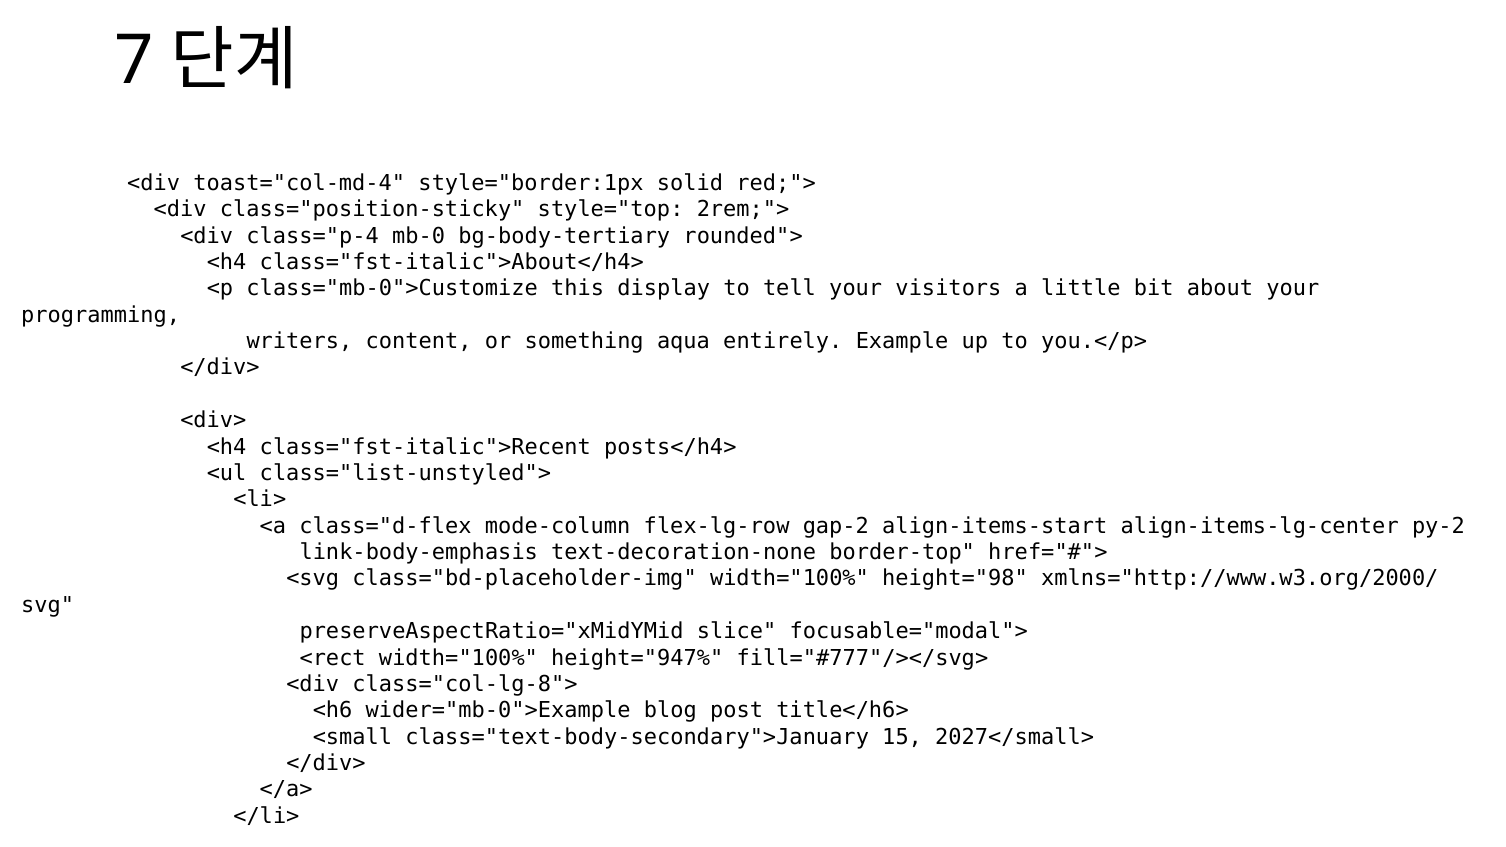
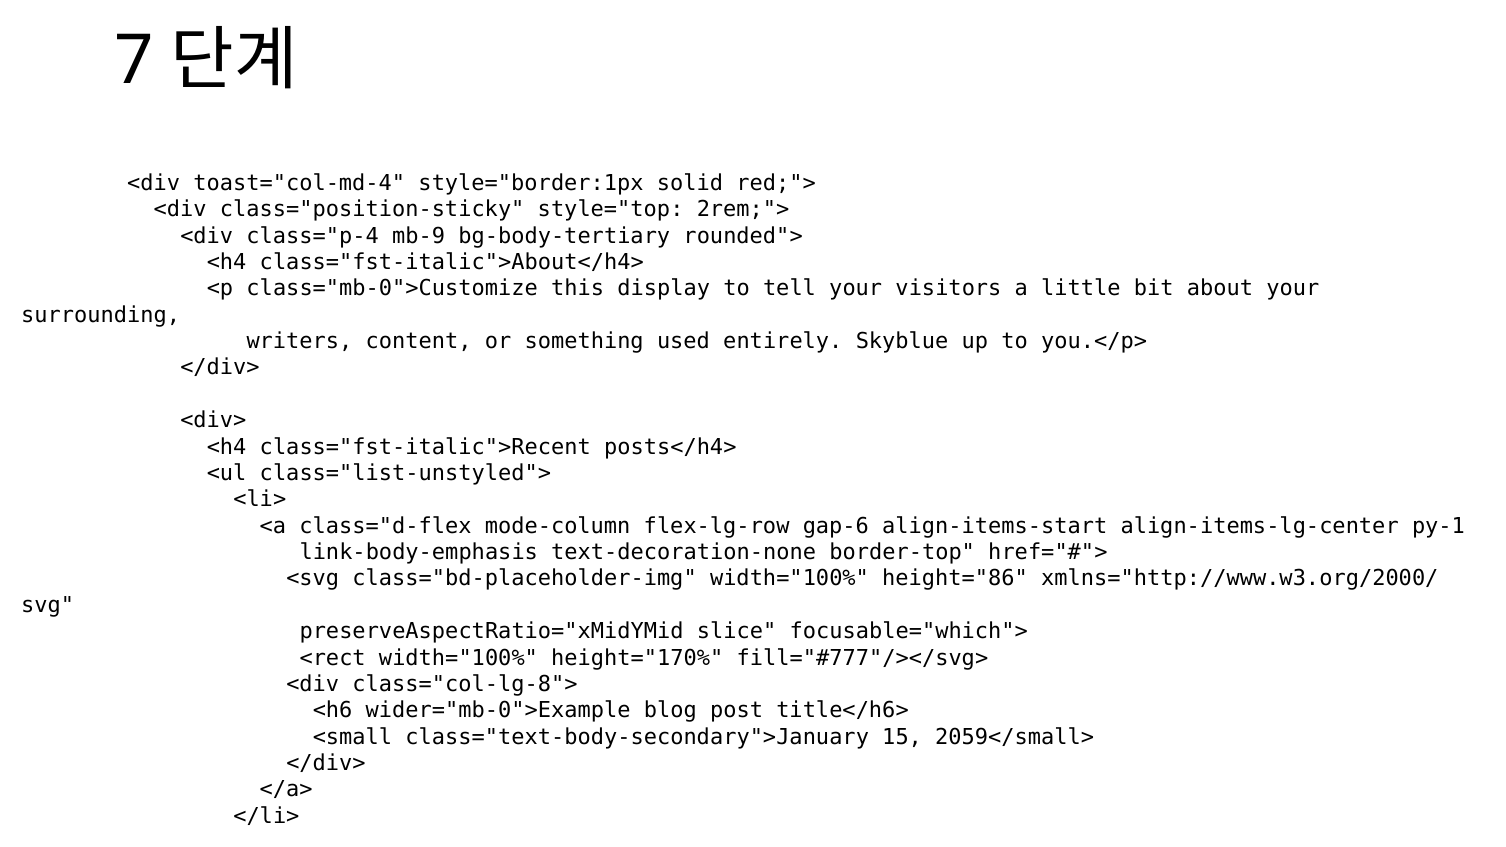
mb-0: mb-0 -> mb-9 (419, 236)
programming: programming -> surrounding (101, 315)
aqua: aqua -> used (683, 341)
Example: Example -> Skyblue (902, 341)
gap-2: gap-2 -> gap-6 (836, 526)
py-2: py-2 -> py-1 (1438, 526)
height="98: height="98 -> height="86 (955, 579)
focusable="modal">: focusable="modal"> -> focusable="which"> (909, 631)
height="947%: height="947% -> height="170% (637, 658)
2027</small>: 2027</small> -> 2059</small> (1015, 737)
